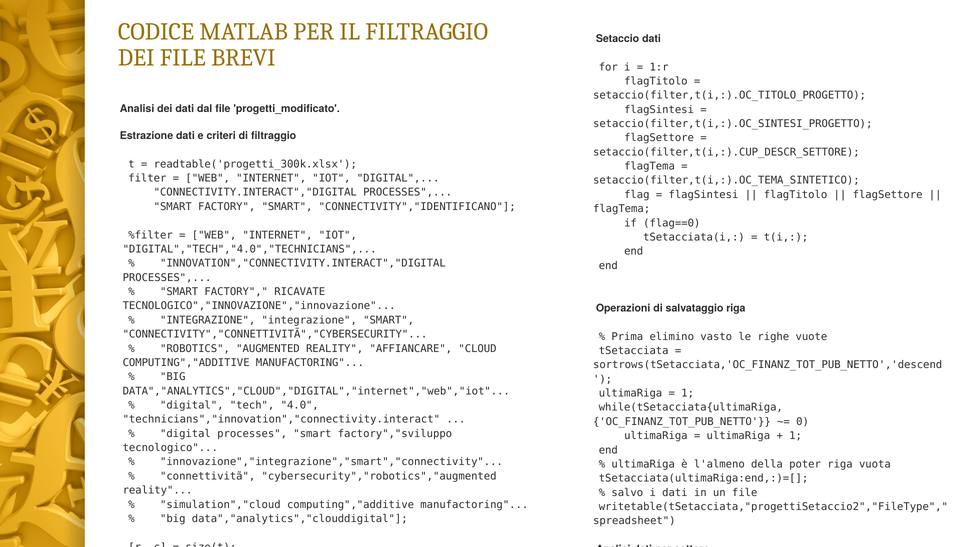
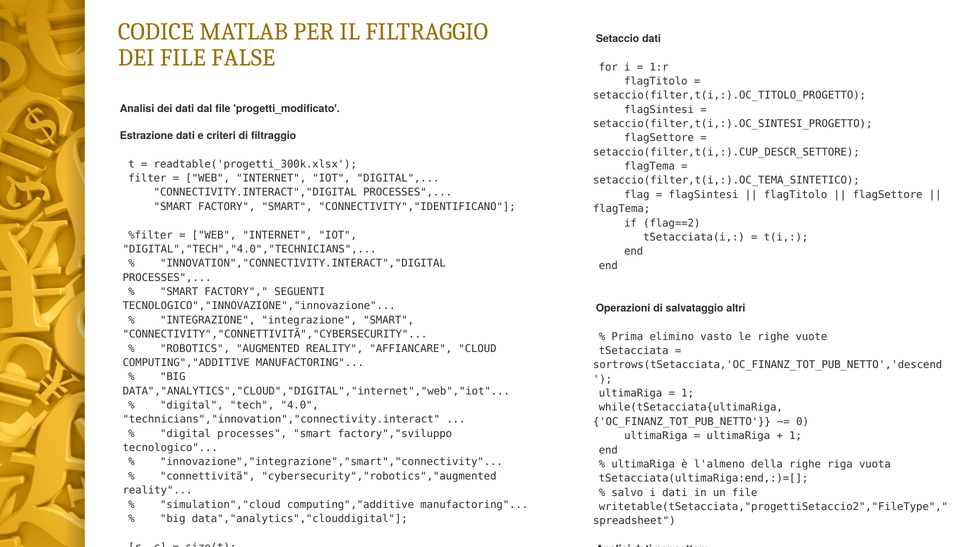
BREVI: BREVI -> FALSE (243, 58)
flag==0: flag==0 -> flag==2 (672, 223)
RICAVATE: RICAVATE -> SEGUENTI (300, 291)
salvataggio riga: riga -> altri (736, 308)
della poter: poter -> righe (805, 464)
